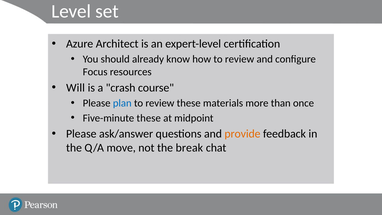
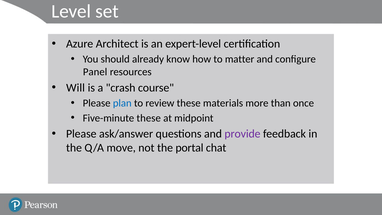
how to review: review -> matter (240, 59)
Focus: Focus -> Panel (95, 72)
provide colour: orange -> purple (242, 134)
break: break -> portal (189, 148)
